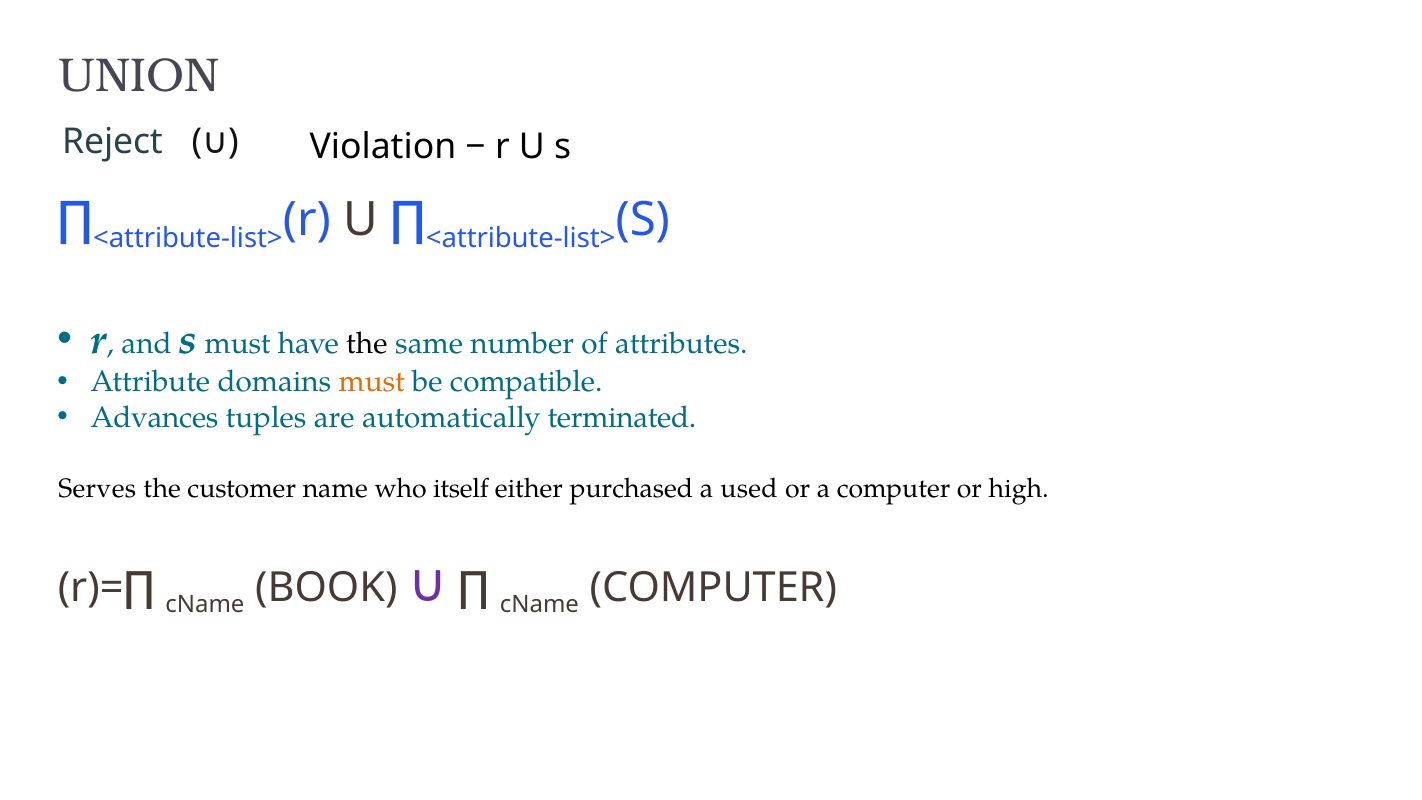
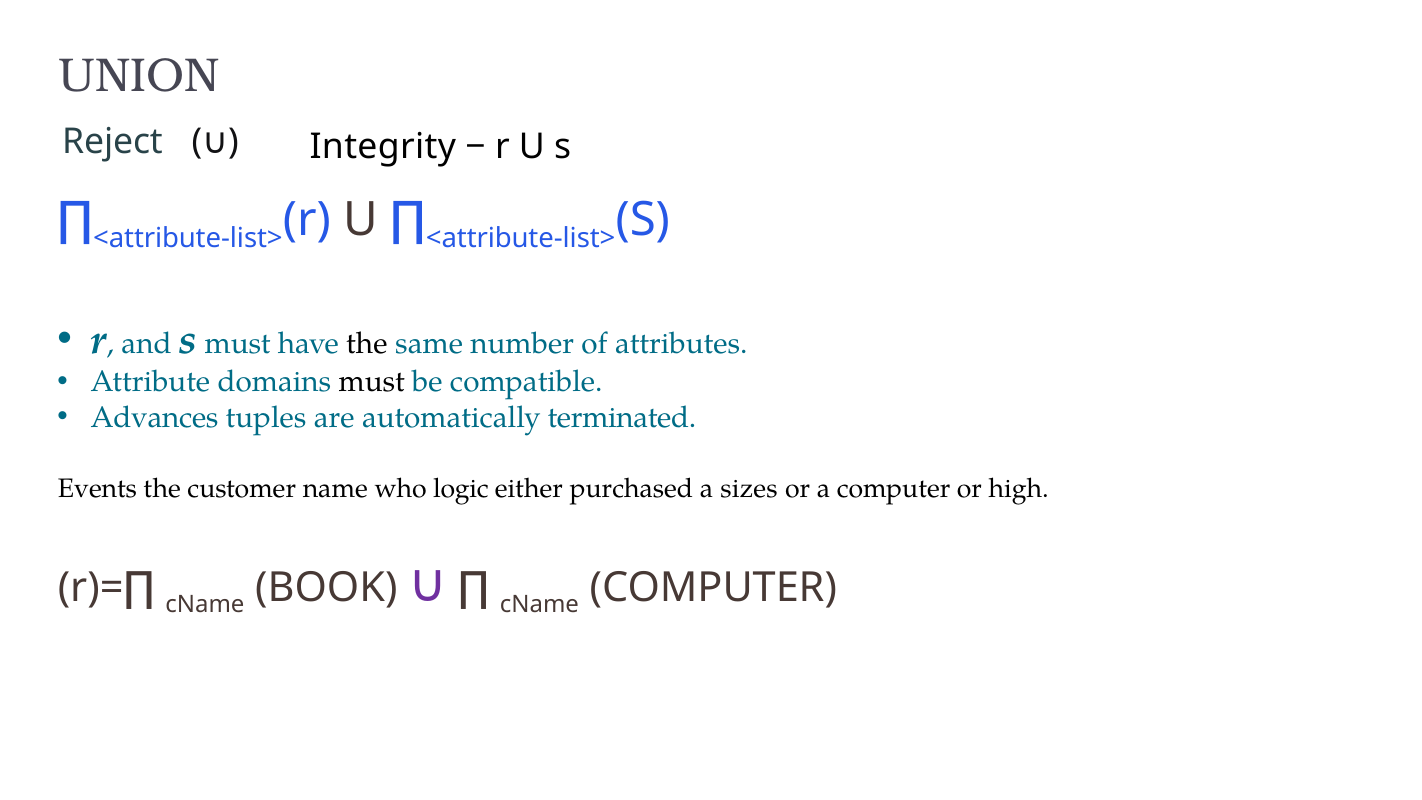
Violation: Violation -> Integrity (383, 147)
must colour: orange -> black (372, 382)
Serves: Serves -> Events (97, 489)
itself: itself -> logic (461, 489)
used: used -> sizes (749, 489)
